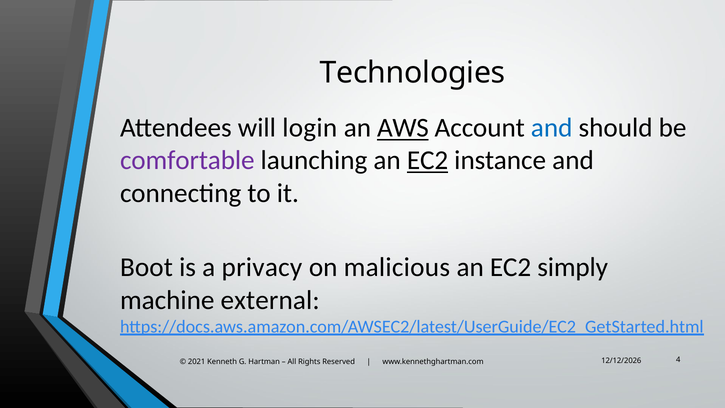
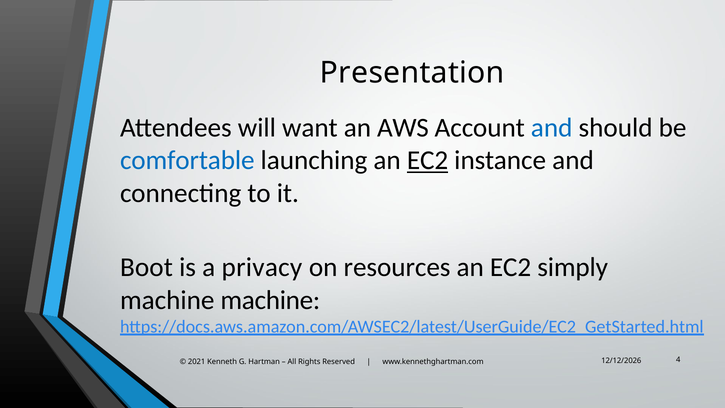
Technologies: Technologies -> Presentation (412, 73)
login: login -> want (310, 128)
AWS underline: present -> none (403, 128)
comfortable colour: purple -> blue (187, 160)
malicious: malicious -> resources (397, 267)
machine external: external -> machine (270, 300)
